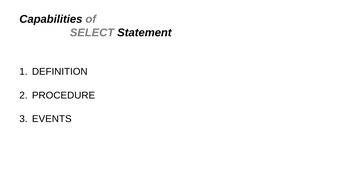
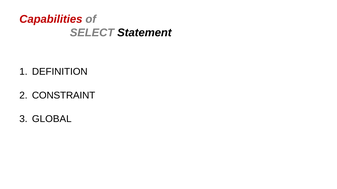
Capabilities colour: black -> red (51, 19)
PROCEDURE: PROCEDURE -> CONSTRAINT (64, 96)
EVENTS: EVENTS -> GLOBAL (52, 119)
